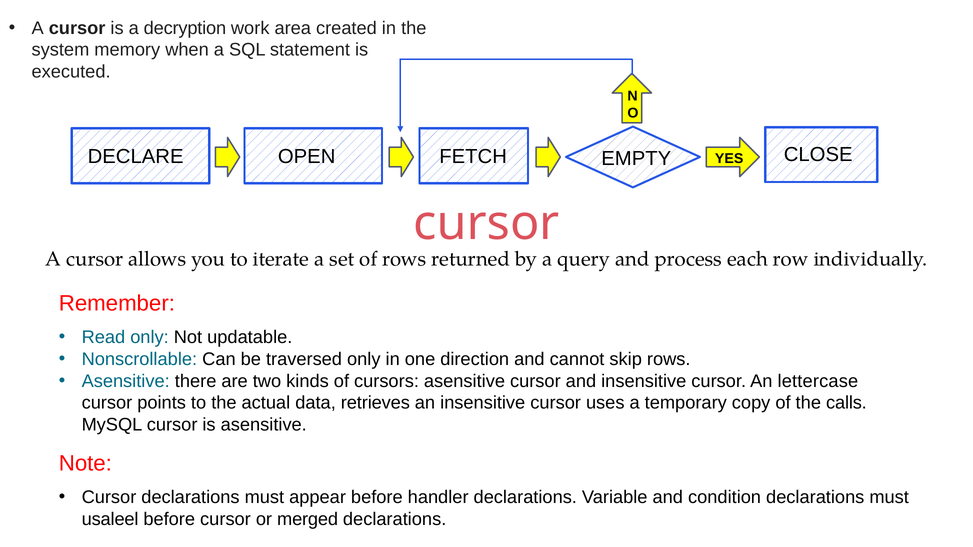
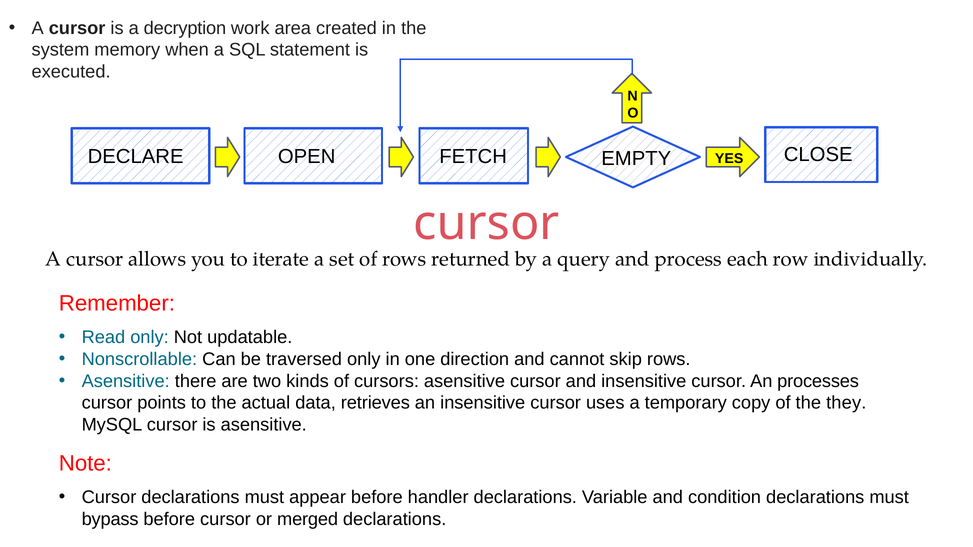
lettercase: lettercase -> processes (818, 381)
calls: calls -> they (846, 403)
usaleel: usaleel -> bypass (110, 519)
